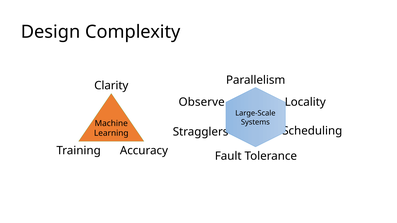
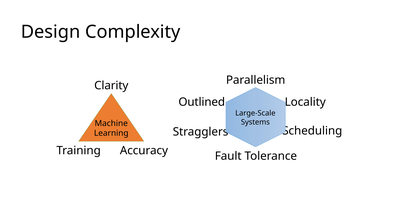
Observe: Observe -> Outlined (202, 102)
